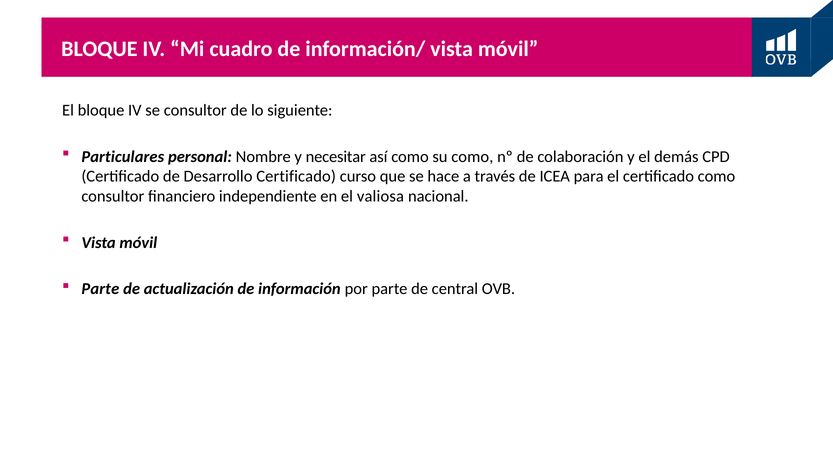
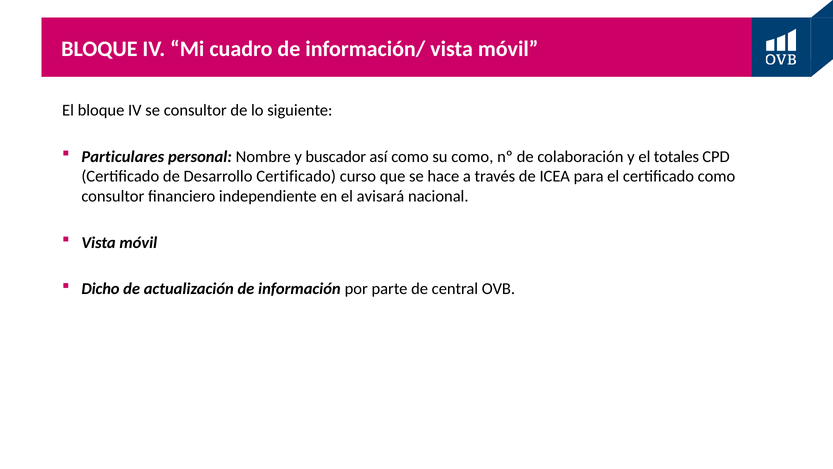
necesitar: necesitar -> buscador (336, 156)
demás: demás -> totales (676, 156)
valiosa: valiosa -> avisará (380, 196)
Parte: Parte -> Dicho (100, 289)
